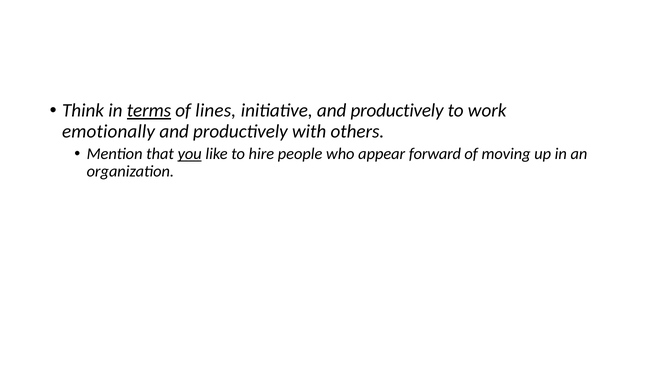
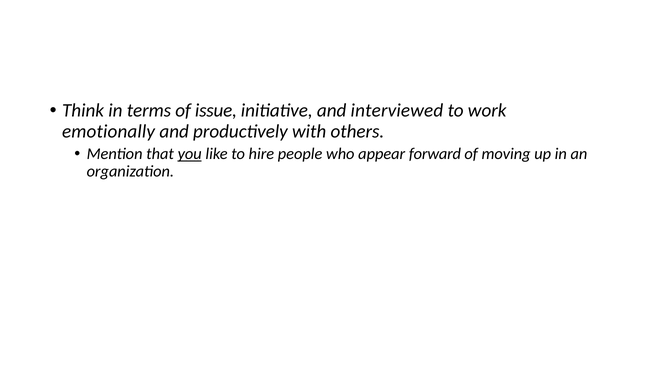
terms underline: present -> none (149, 111)
lines: lines -> issue (216, 111)
initiative and productively: productively -> interviewed (397, 111)
